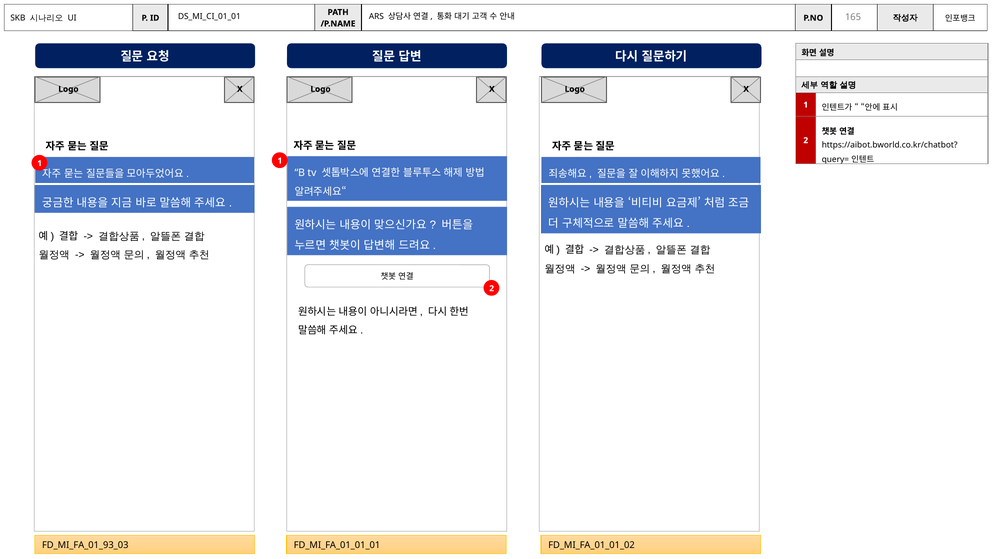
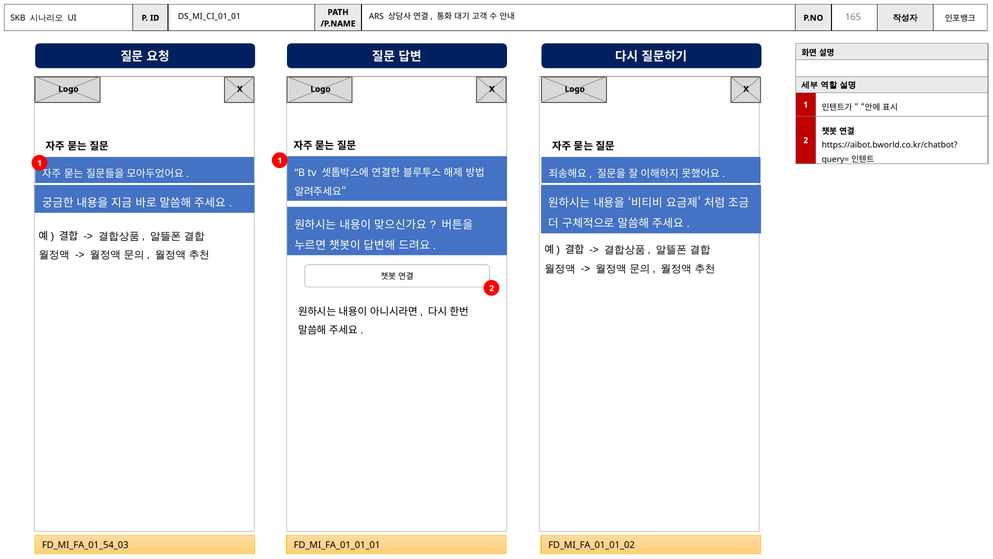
FD_MI_FA_01_93_03: FD_MI_FA_01_93_03 -> FD_MI_FA_01_54_03 (85, 545)
